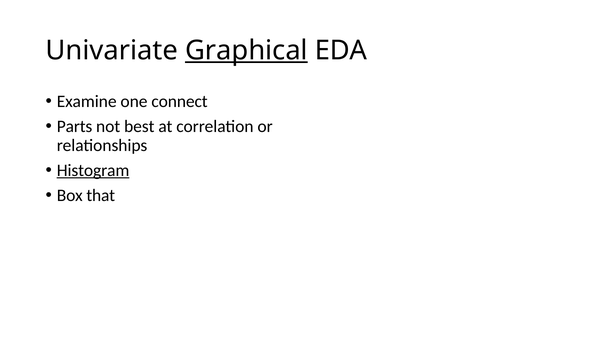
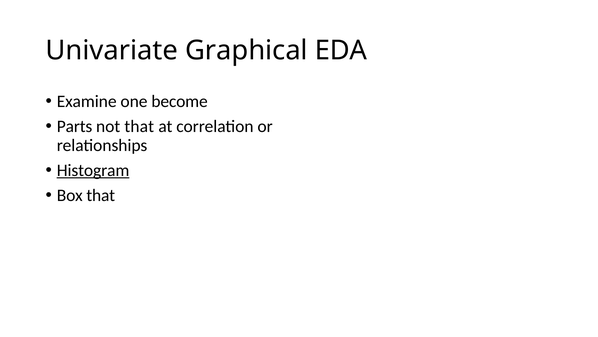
Graphical underline: present -> none (246, 50)
connect: connect -> become (180, 101)
not best: best -> that (139, 126)
